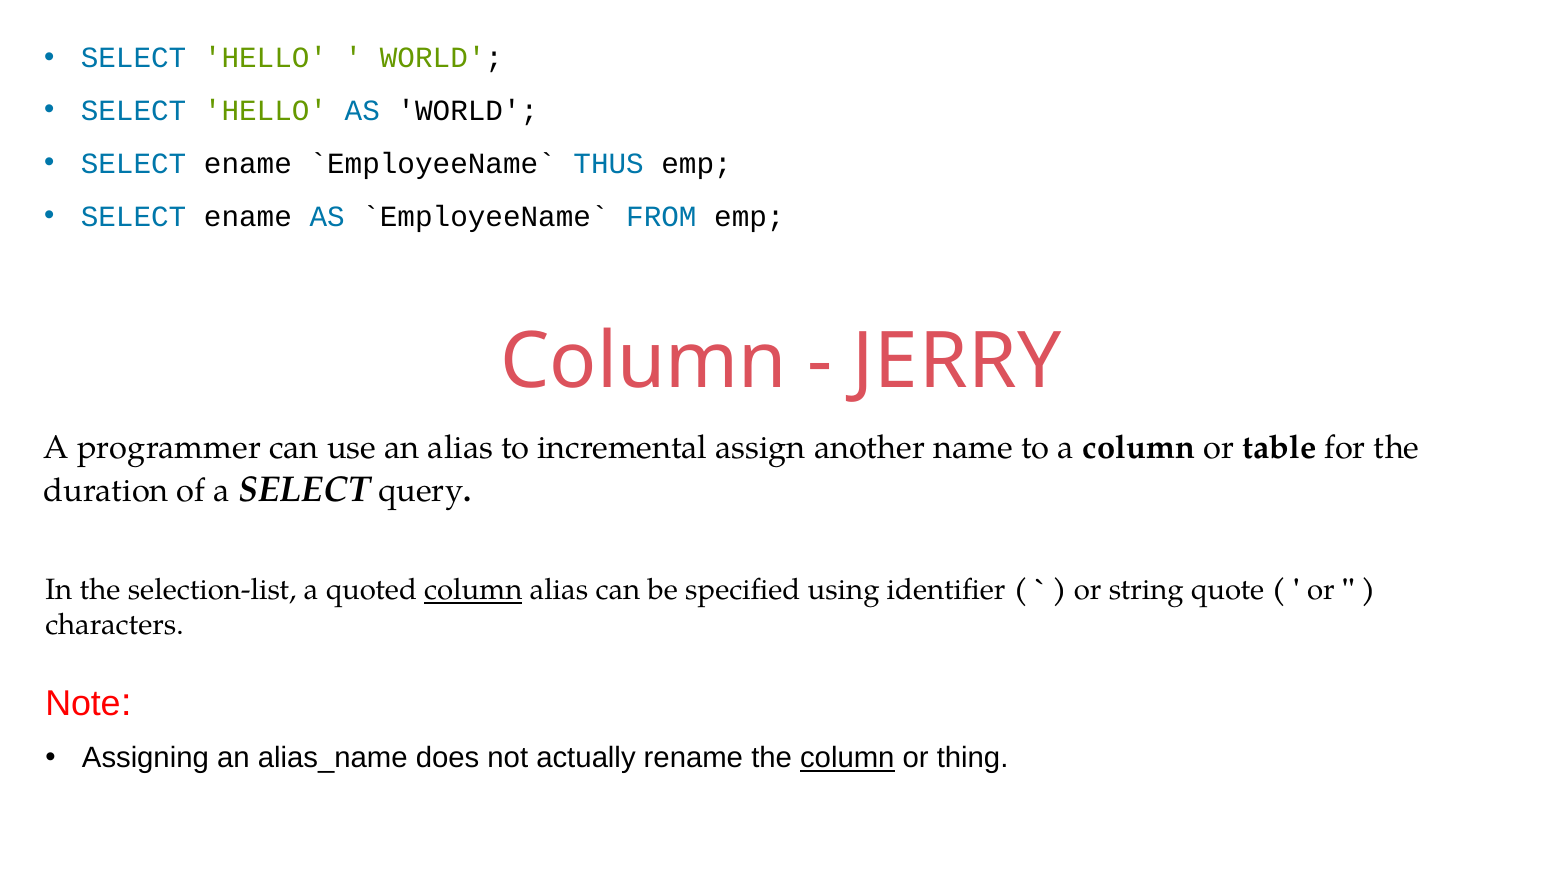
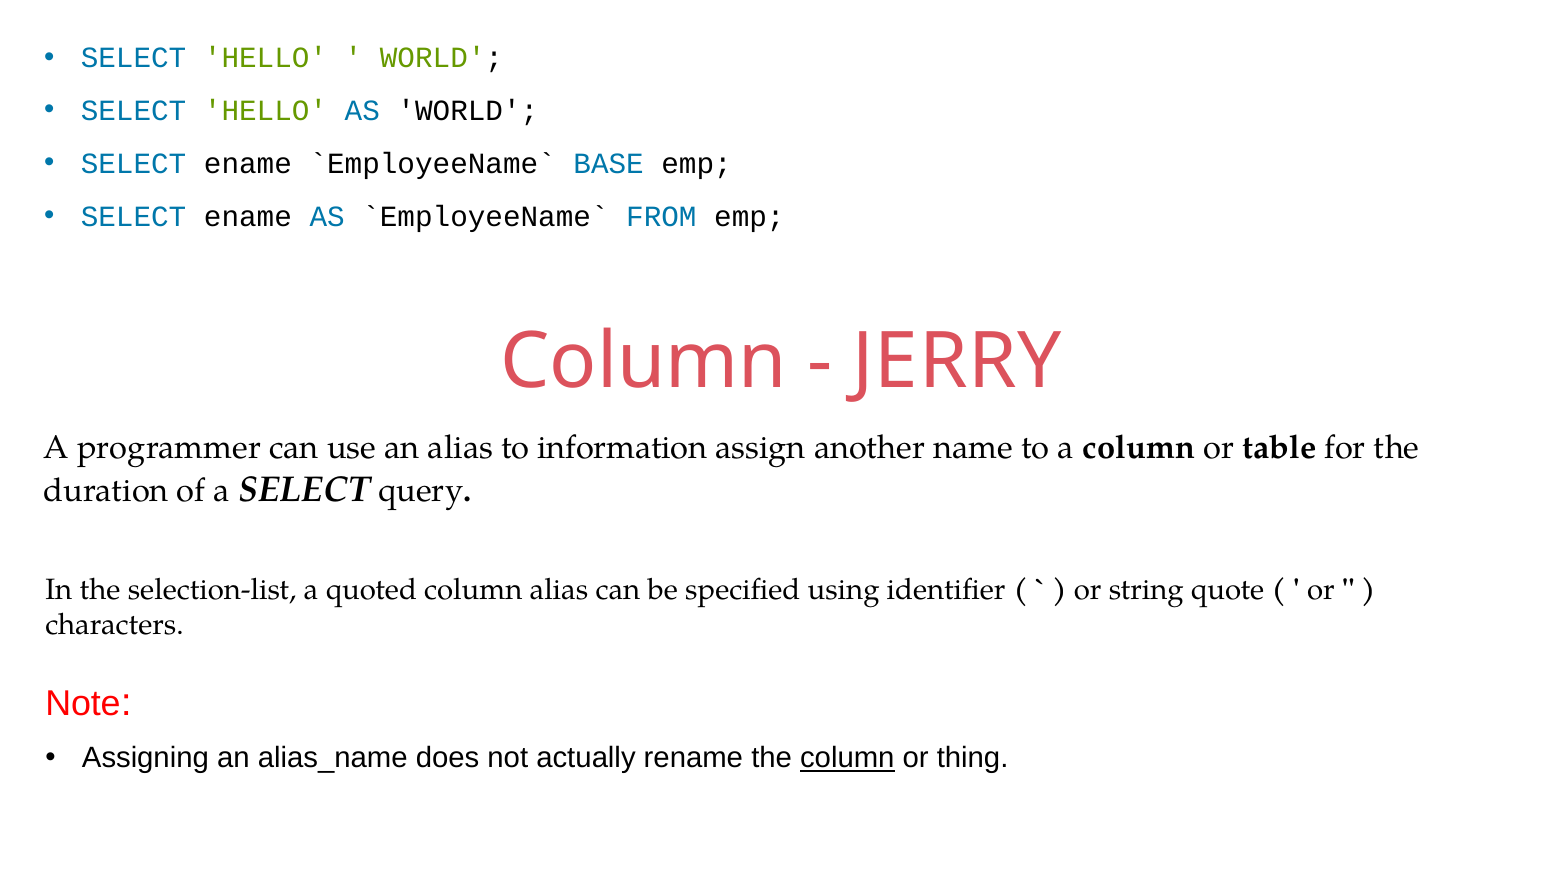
THUS: THUS -> BASE (609, 163)
incremental: incremental -> information (623, 448)
column underline: present -> none (473, 590)
